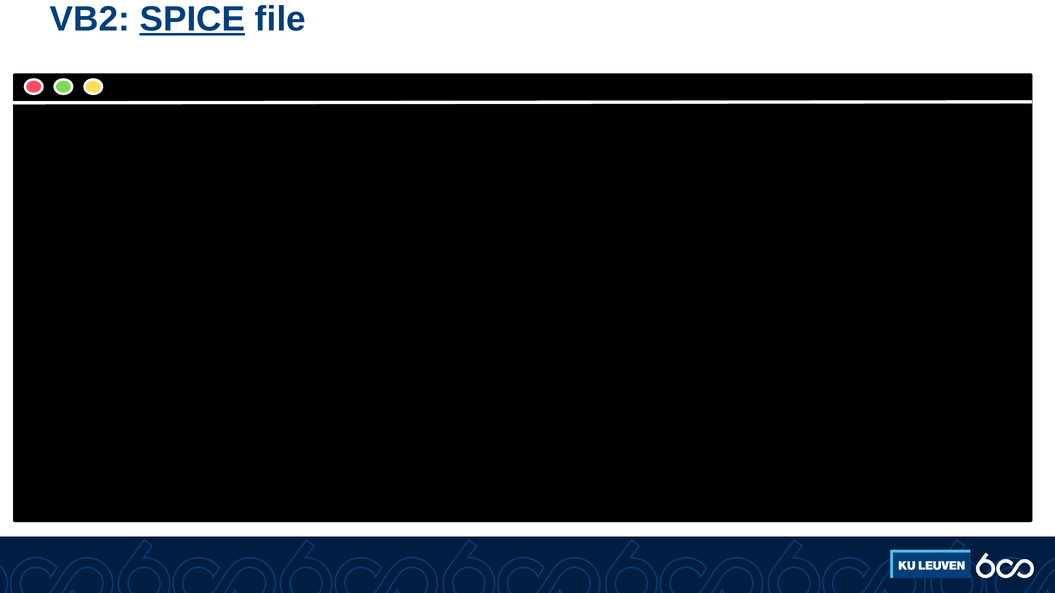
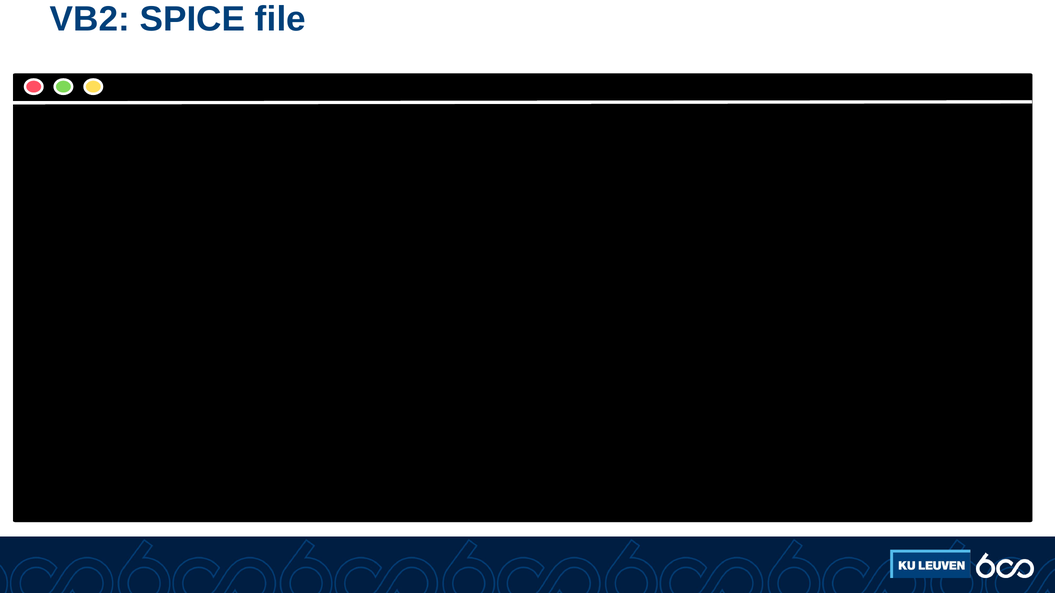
SPICE underline: present -> none (192, 19)
